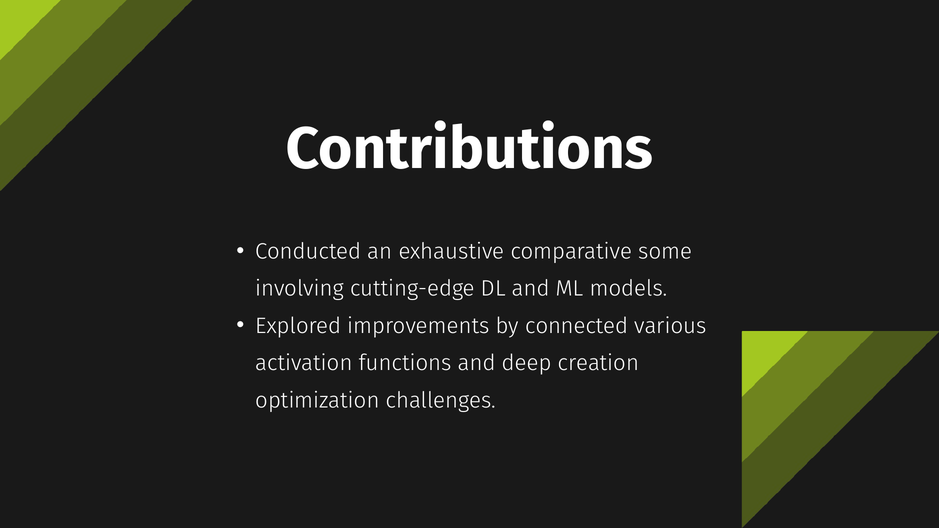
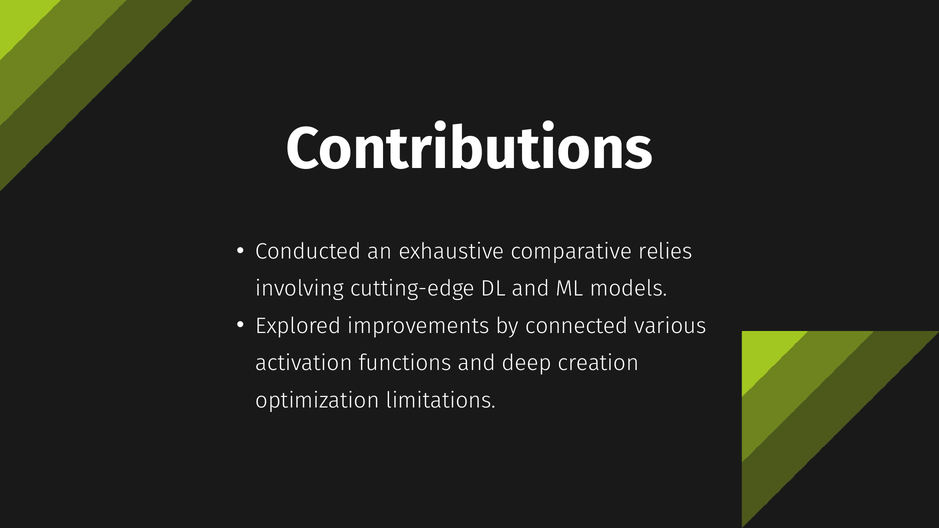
some: some -> relies (665, 251)
challenges: challenges -> limitations (441, 400)
